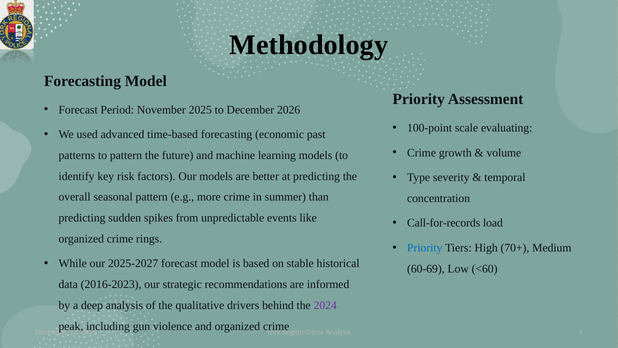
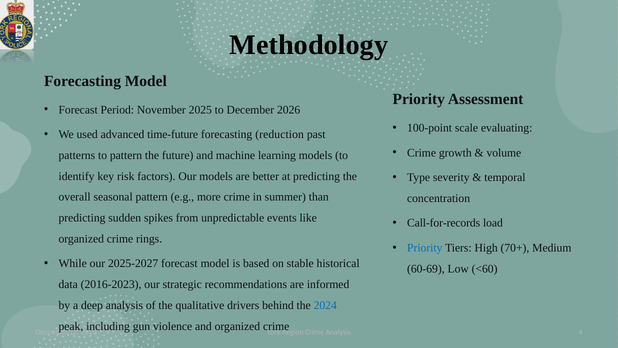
time-based: time-based -> time-future (173, 134)
economic: economic -> reduction (280, 134)
2024 colour: purple -> blue (325, 305)
